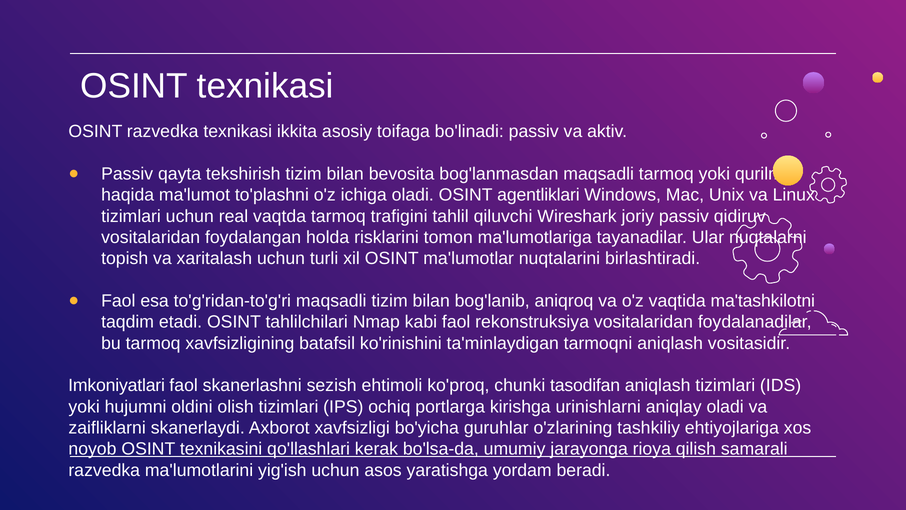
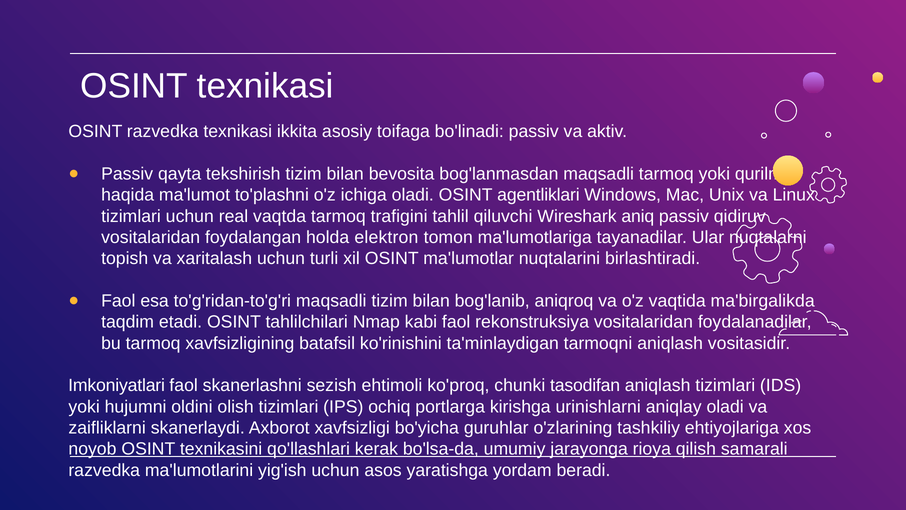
joriy: joriy -> aniq (638, 216)
risklarini: risklarini -> elektron (386, 237)
ma'tashkilotni: ma'tashkilotni -> ma'birgalikda (763, 301)
